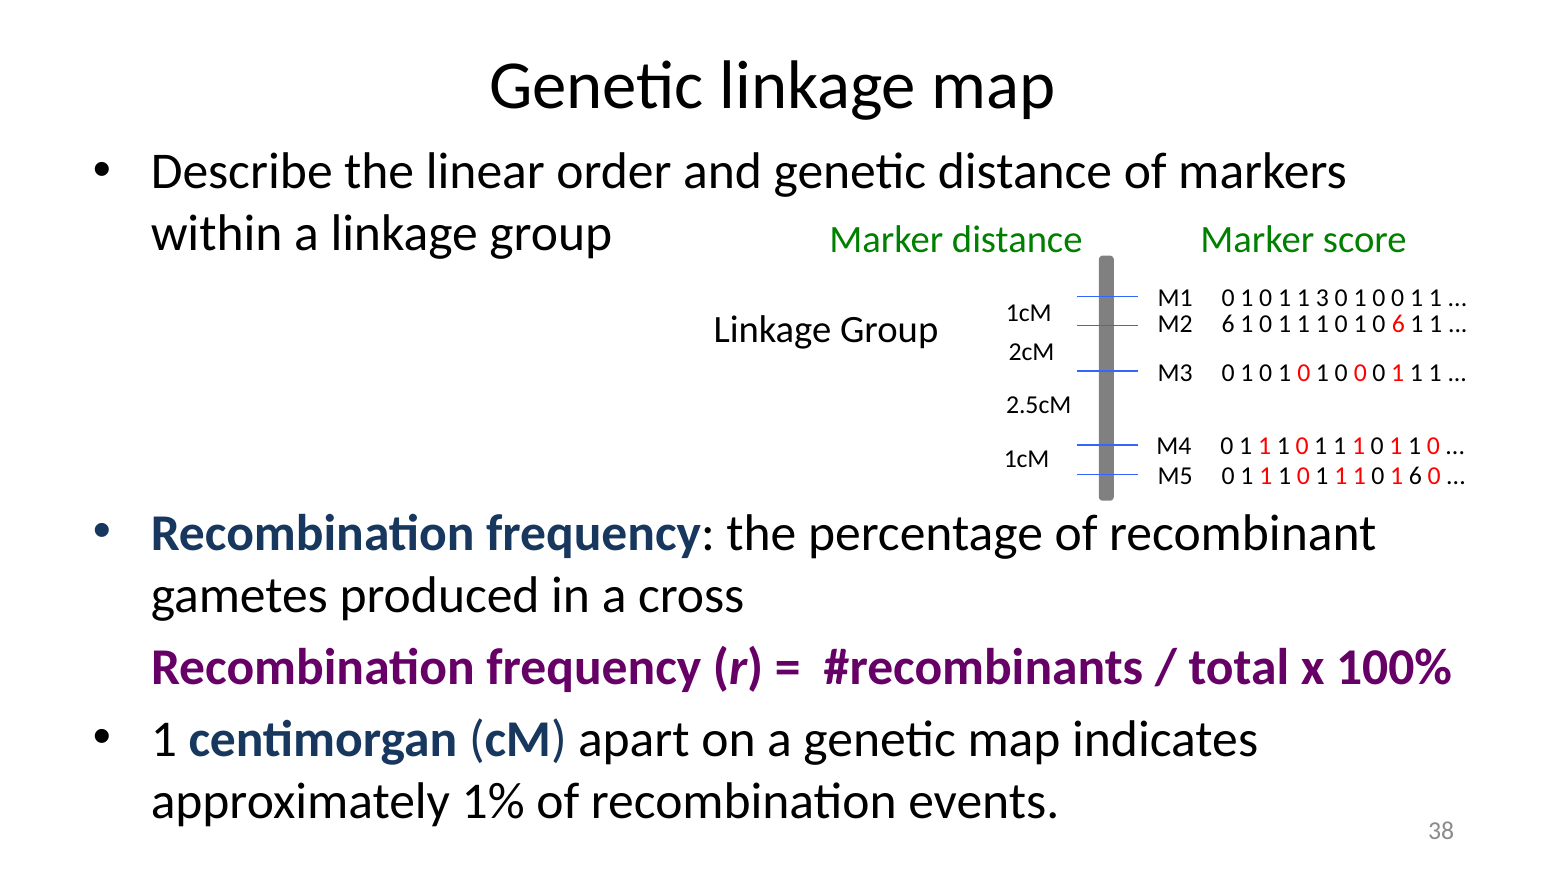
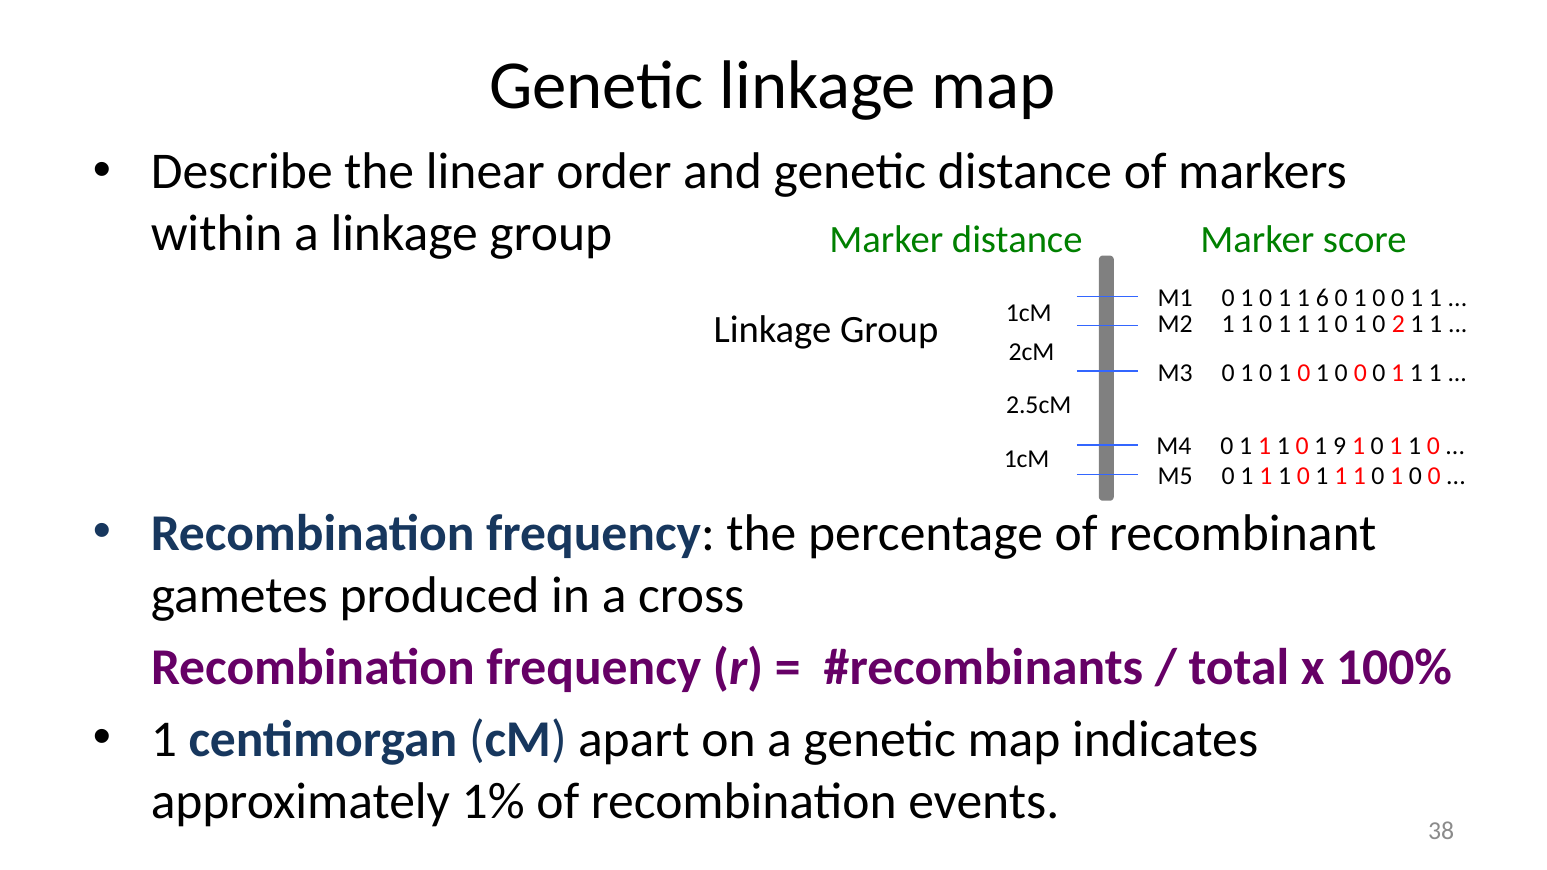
3: 3 -> 6 (1322, 298)
M2 6: 6 -> 1 (1228, 324)
0 6: 6 -> 2 (1398, 324)
1: 1 -> 9 (1340, 446)
6: 6 -> 0 (1415, 476)
